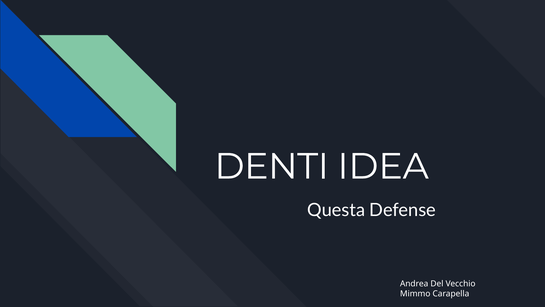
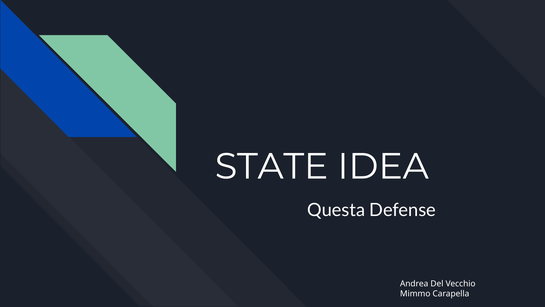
DENTI: DENTI -> STATE (272, 166)
